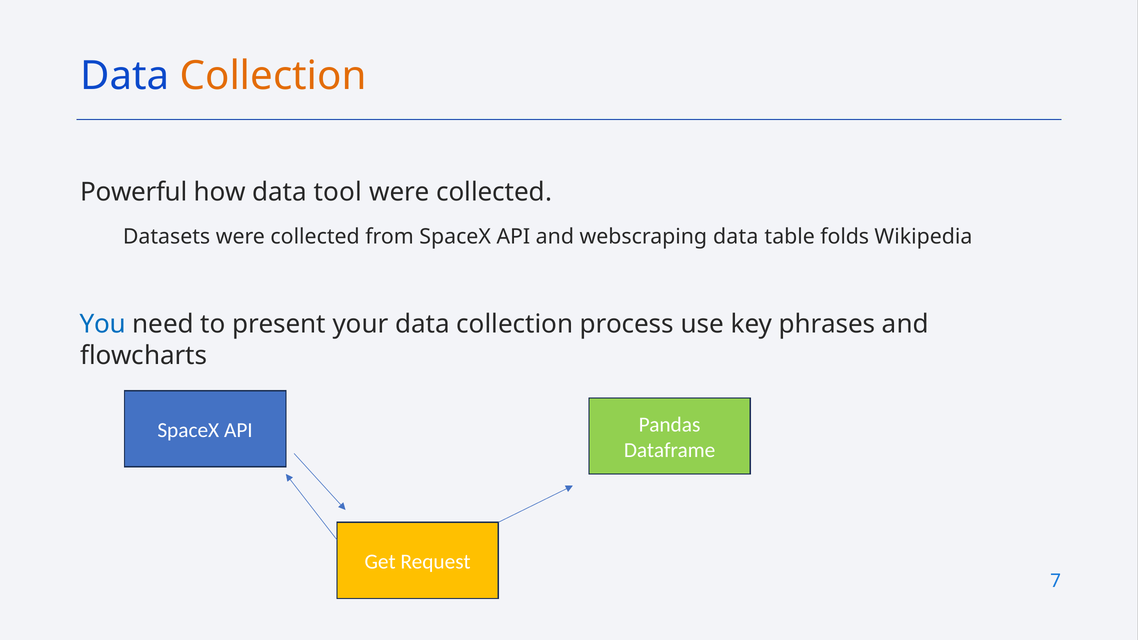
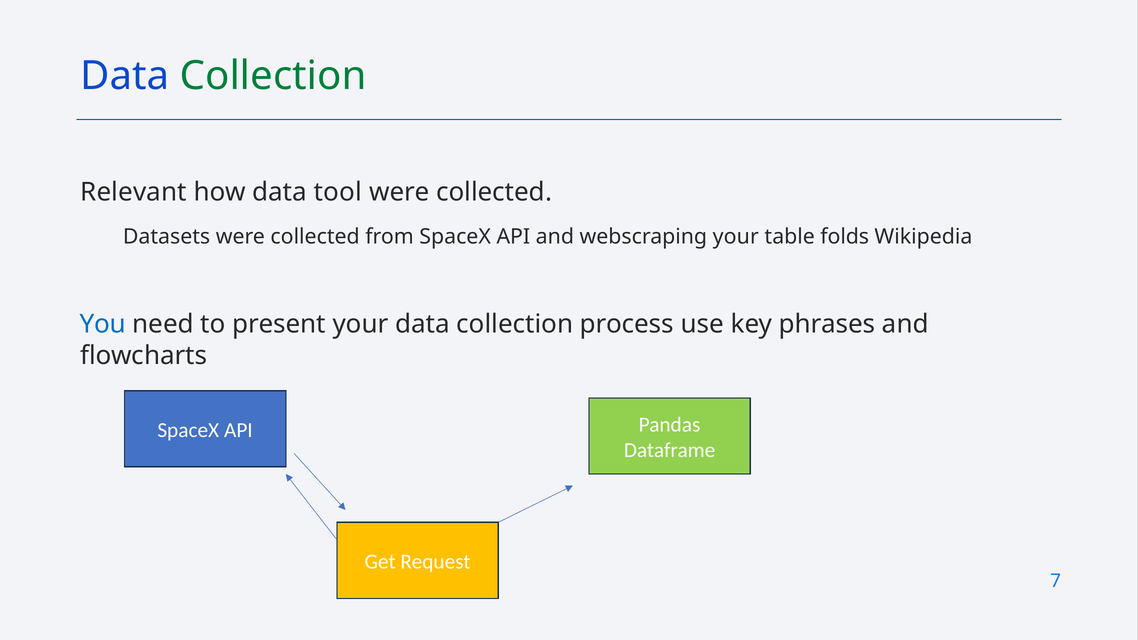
Collection colour: orange -> green (273, 76)
Powerful: Powerful -> Relevant (134, 192)
webscraping data: data -> your (736, 237)
